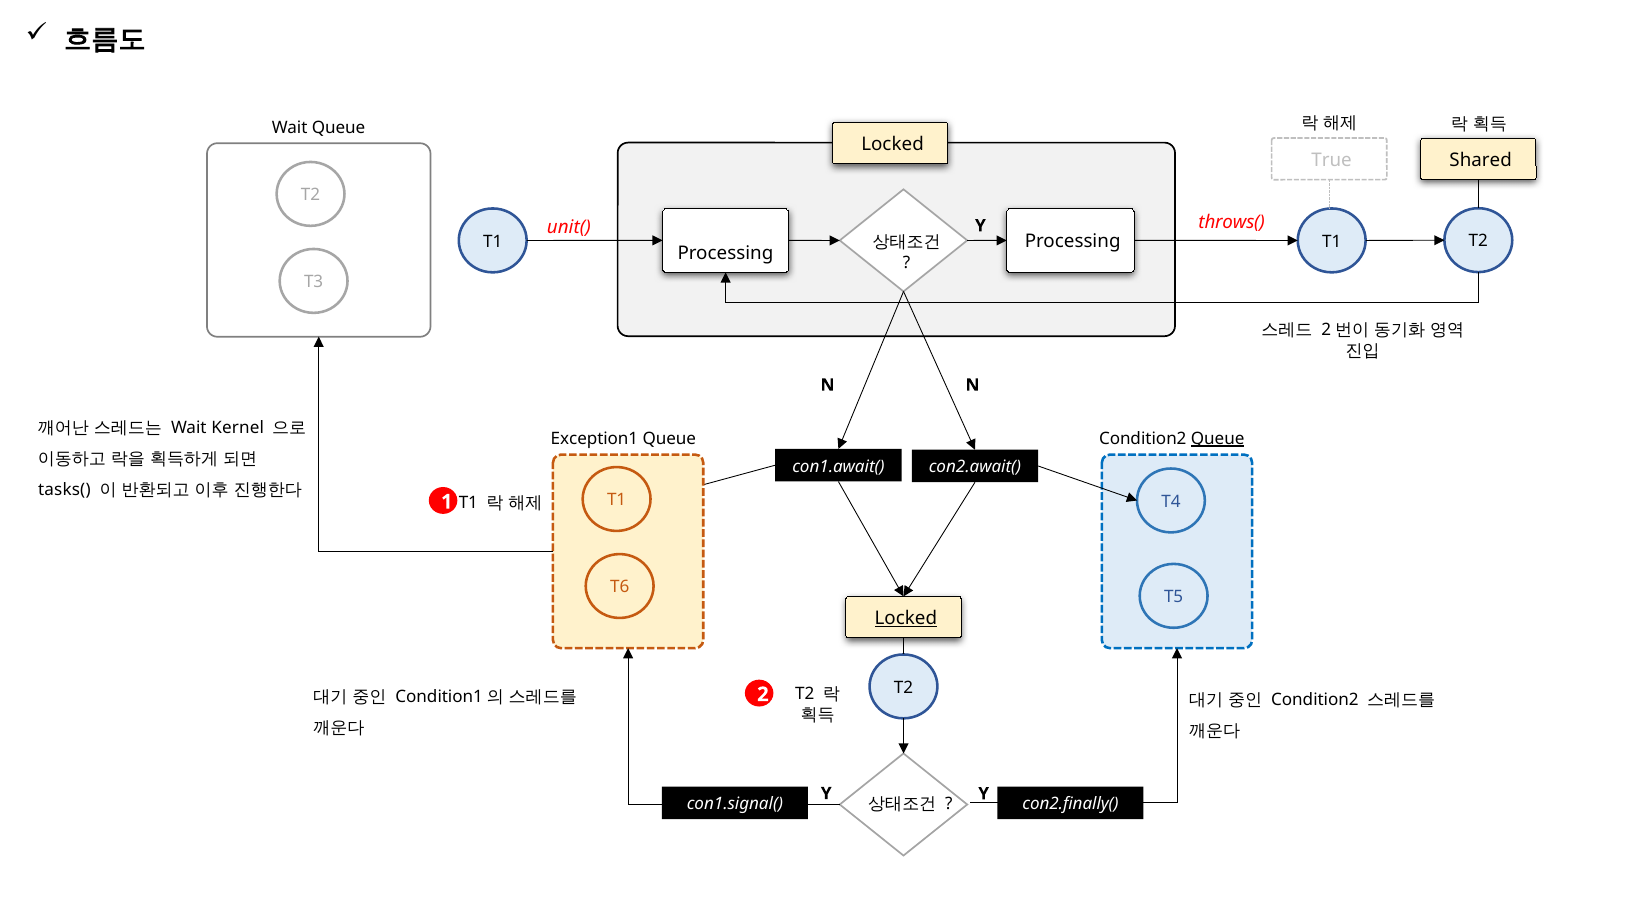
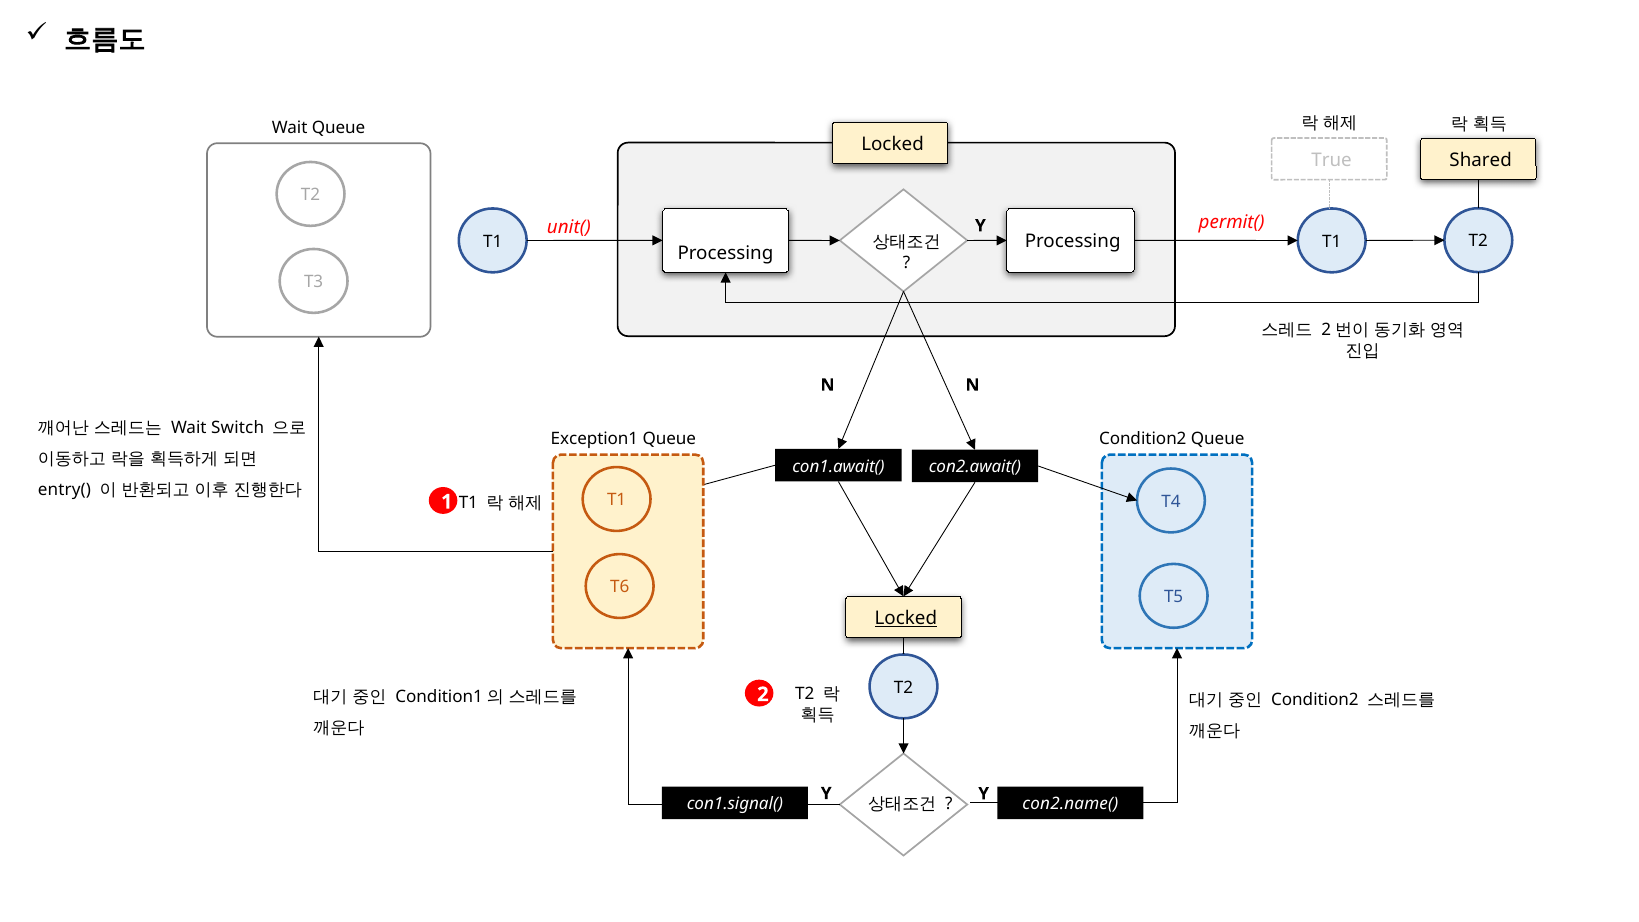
throws(: throws( -> permit( (1232, 223)
Kernel: Kernel -> Switch (238, 428)
Queue underline: present -> none (1218, 439)
tasks(: tasks( -> entry( (64, 489)
con2.finally(: con2.finally( -> con2.name( (1070, 804)
